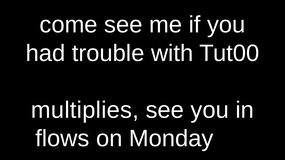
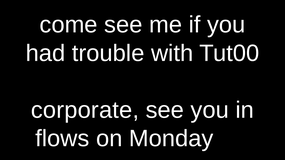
multiplies: multiplies -> corporate (85, 110)
